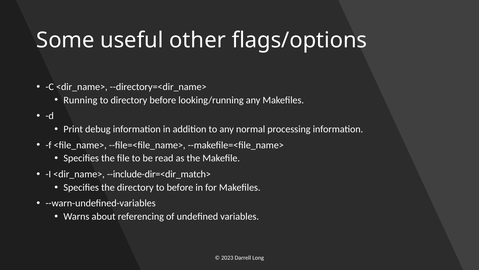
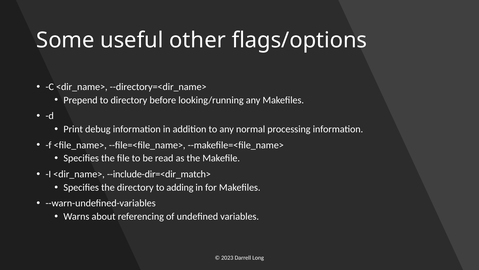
Running: Running -> Prepend (81, 100)
to before: before -> adding (180, 187)
